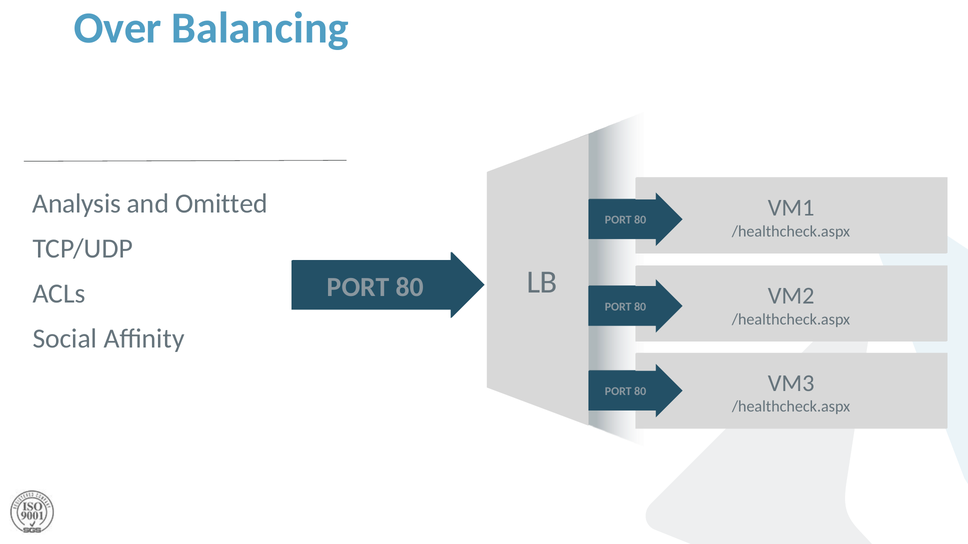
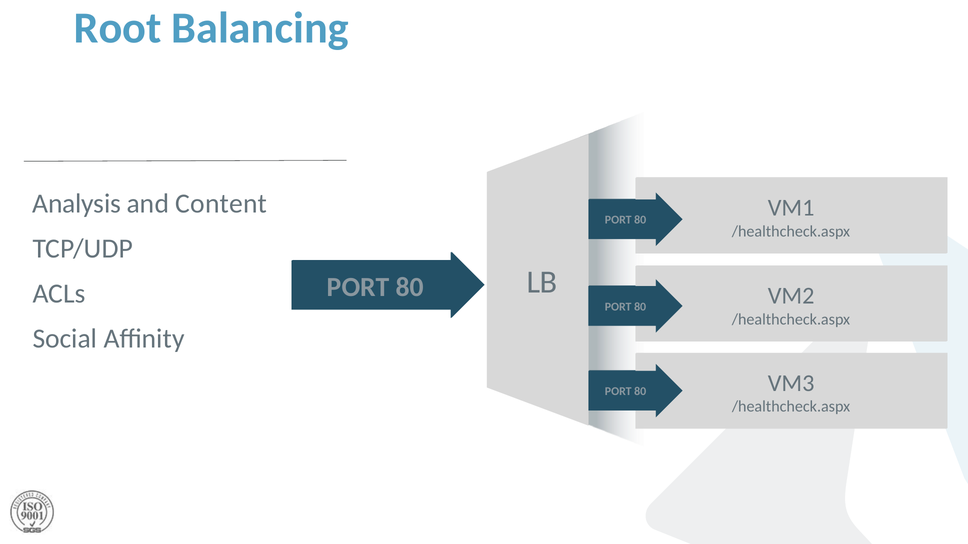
Over: Over -> Root (118, 28)
Omitted: Omitted -> Content (221, 204)
